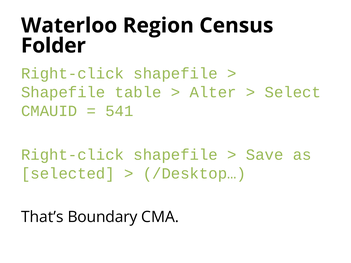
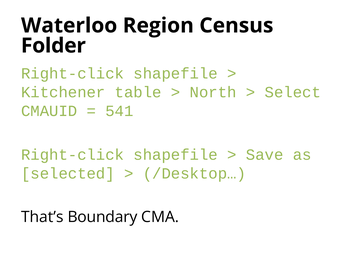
Shapefile: Shapefile -> Kitchener (63, 92)
Alter: Alter -> North (213, 92)
